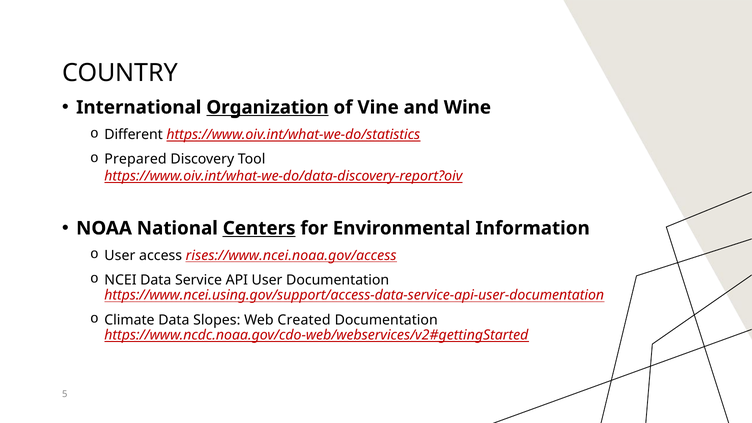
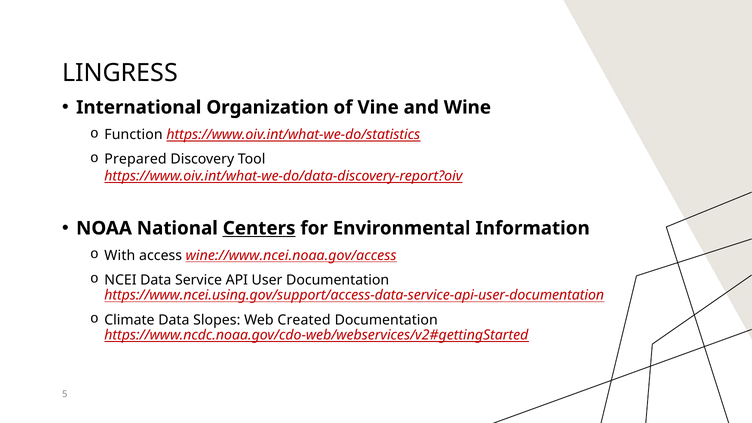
COUNTRY: COUNTRY -> LINGRESS (120, 73)
Organization underline: present -> none (267, 107)
Different: Different -> Function (133, 135)
User: User -> With (120, 255)
rises://www.ncei.noaa.gov/access: rises://www.ncei.noaa.gov/access -> wine://www.ncei.noaa.gov/access (291, 255)
